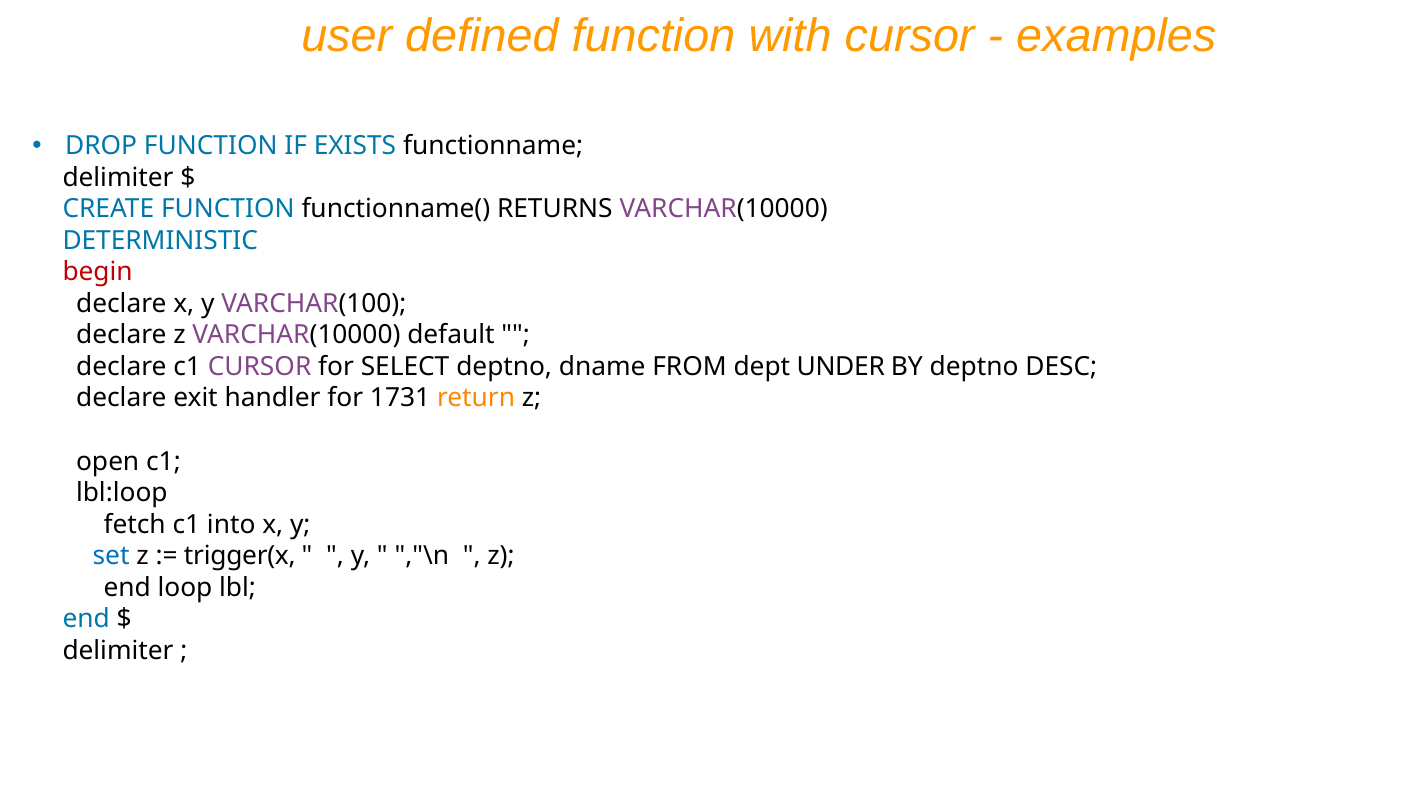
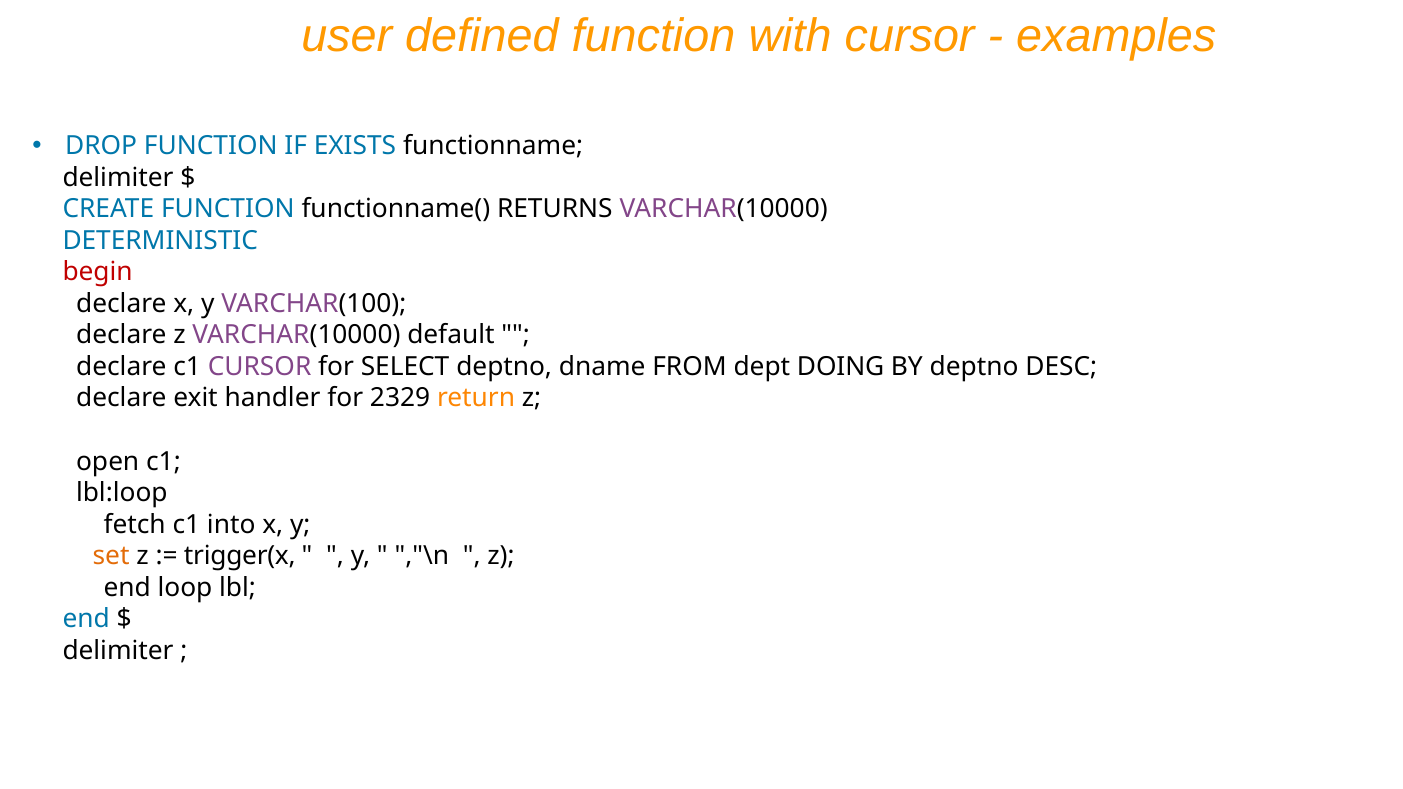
UNDER: UNDER -> DOING (841, 367)
1731: 1731 -> 2329 (400, 398)
set colour: blue -> orange (111, 556)
